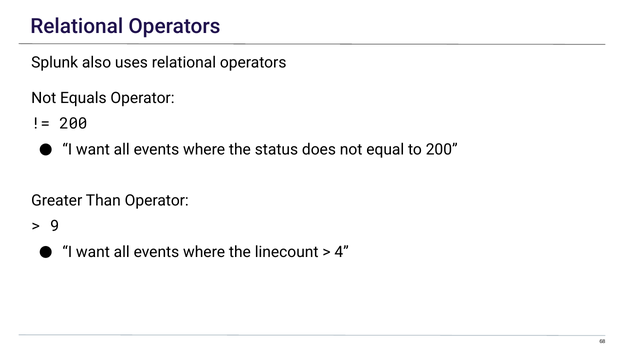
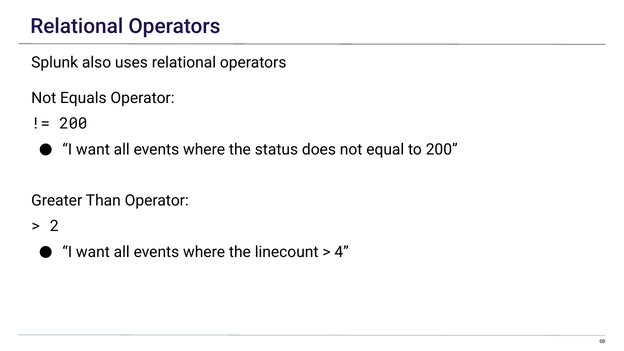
9: 9 -> 2 (55, 226)
